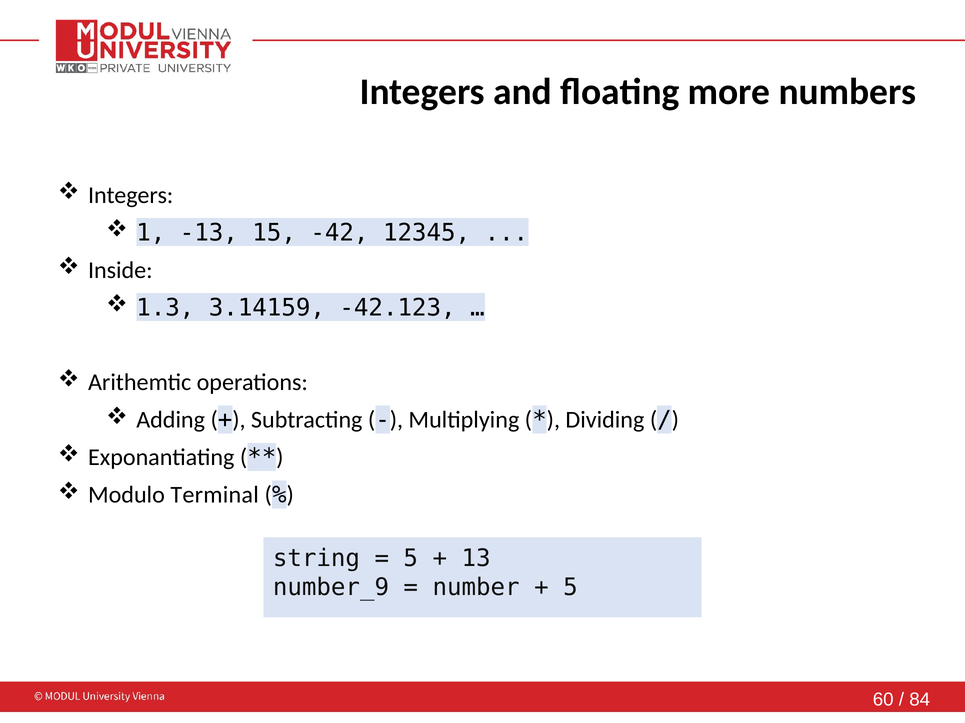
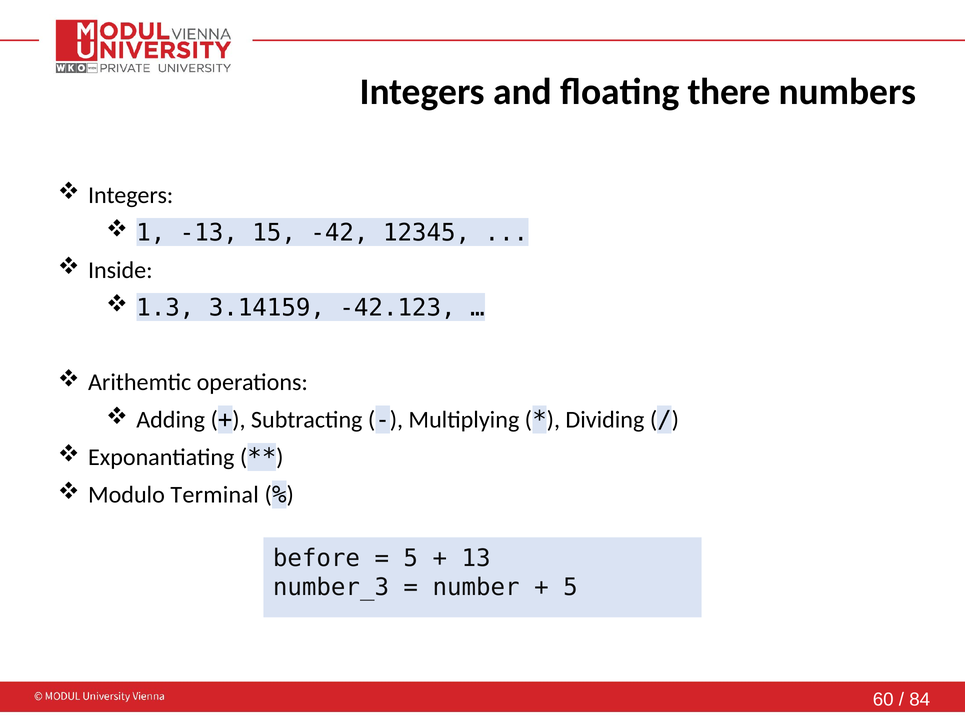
more: more -> there (729, 92)
string: string -> before (316, 559)
number_9: number_9 -> number_3 (331, 588)
